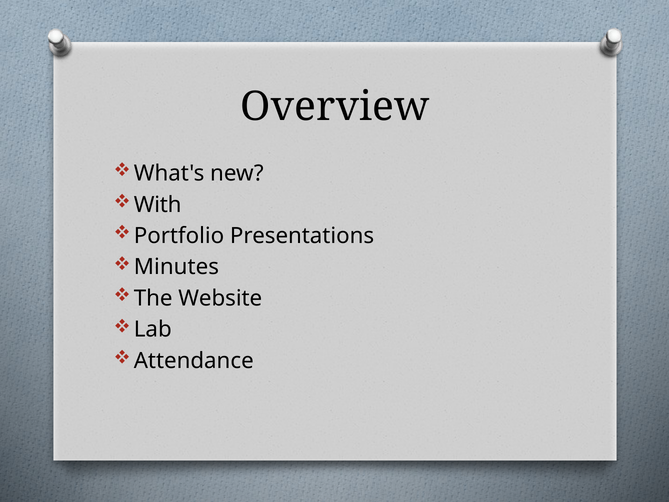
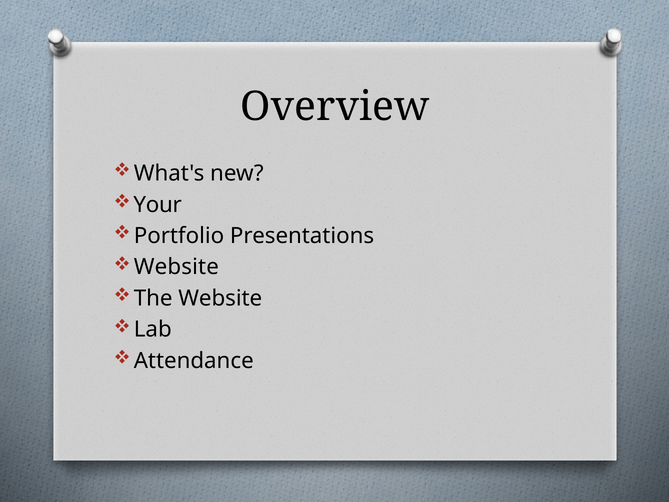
With: With -> Your (158, 205)
Minutes: Minutes -> Website (176, 267)
